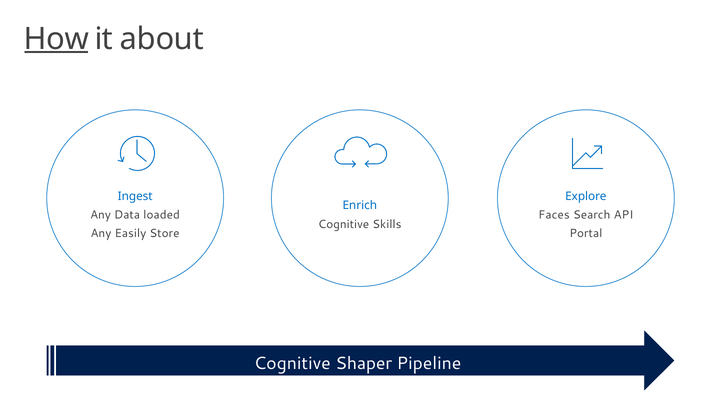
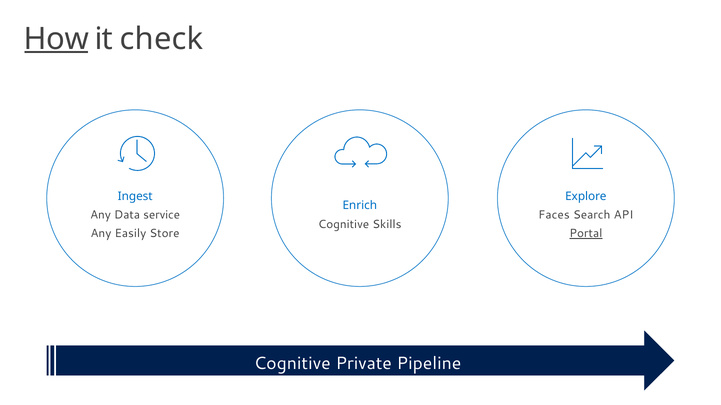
about: about -> check (162, 39)
loaded: loaded -> service (162, 215)
Portal underline: none -> present (586, 234)
Shaper: Shaper -> Private (364, 364)
